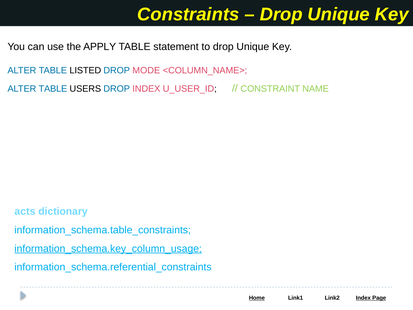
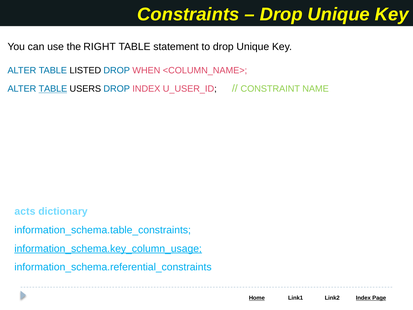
APPLY: APPLY -> RIGHT (100, 47)
MODE: MODE -> WHEN (146, 71)
TABLE underline: none -> present (53, 89)
